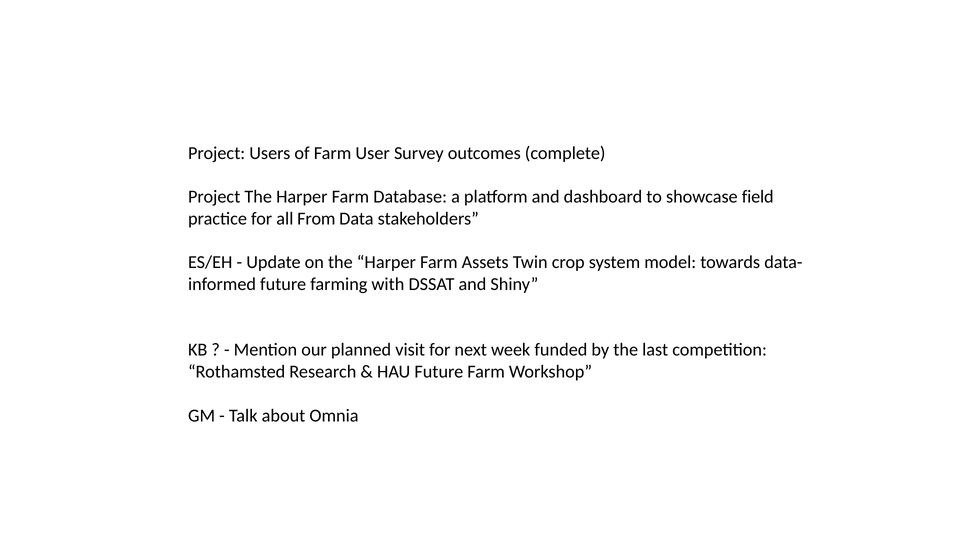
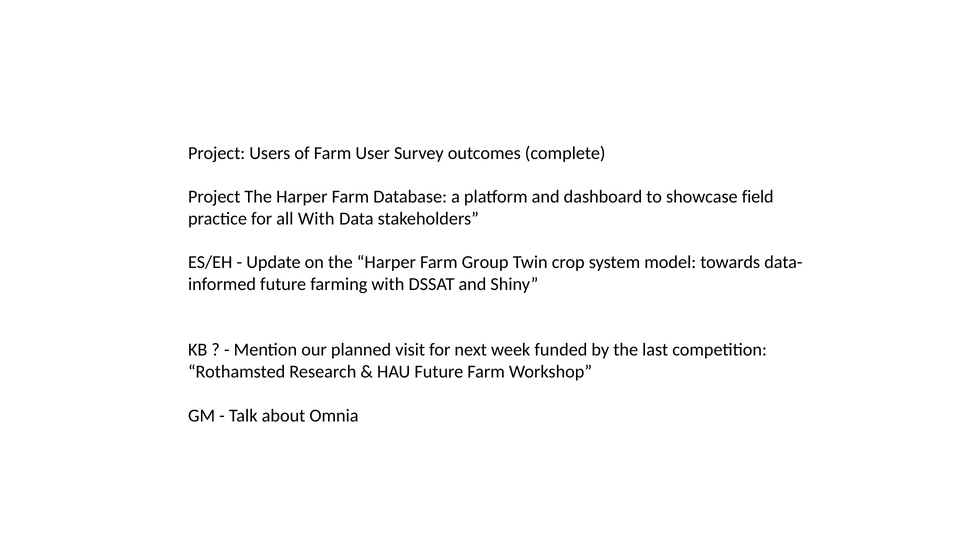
all From: From -> With (316, 219)
Assets: Assets -> Group (485, 263)
